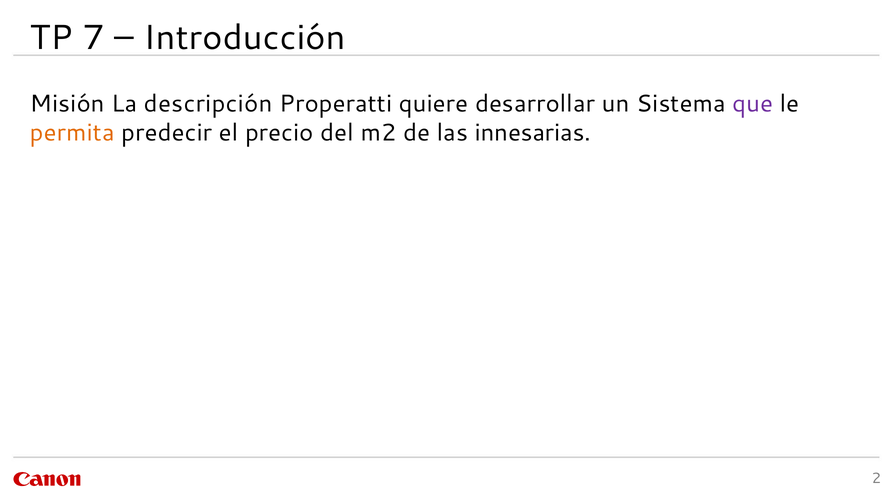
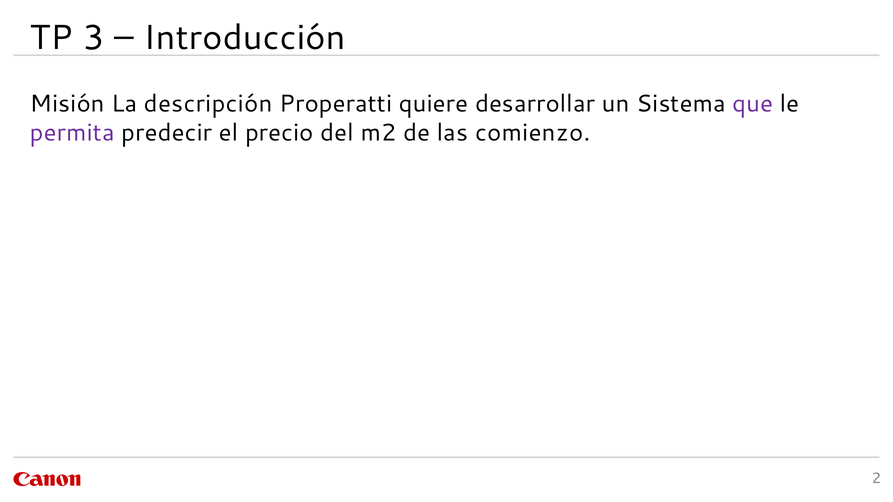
7: 7 -> 3 (94, 38)
permita colour: orange -> purple (72, 133)
innesarias: innesarias -> comienzo (533, 133)
